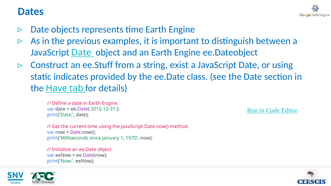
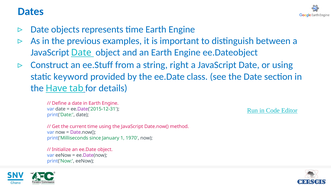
exist: exist -> right (179, 65)
indicates: indicates -> keyword (71, 77)
